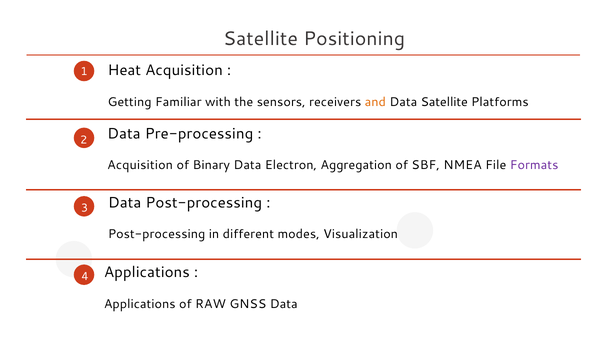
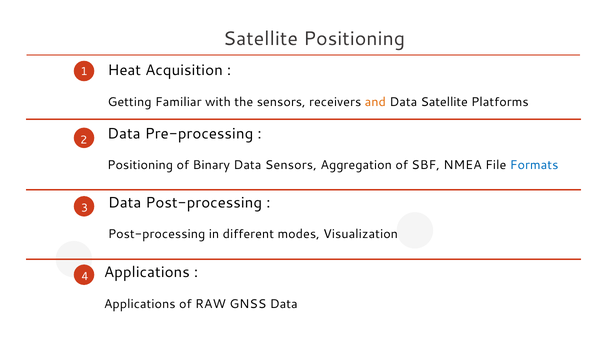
Acquisition: Acquisition -> Positioning (140, 166)
Data Electron: Electron -> Sensors (291, 166)
Formats colour: purple -> blue (534, 166)
